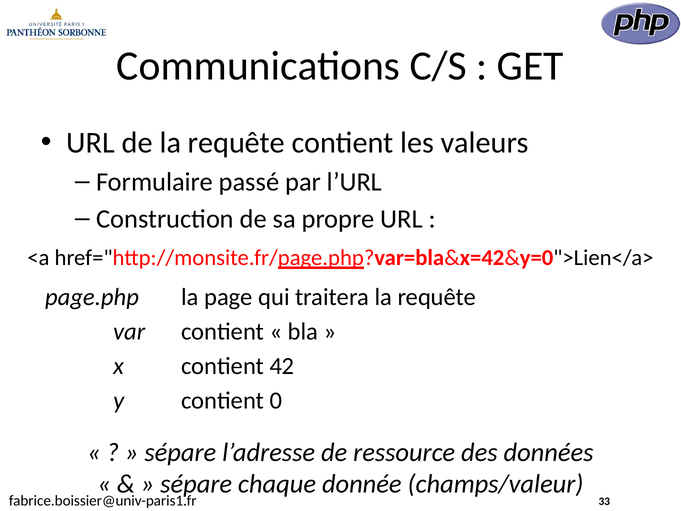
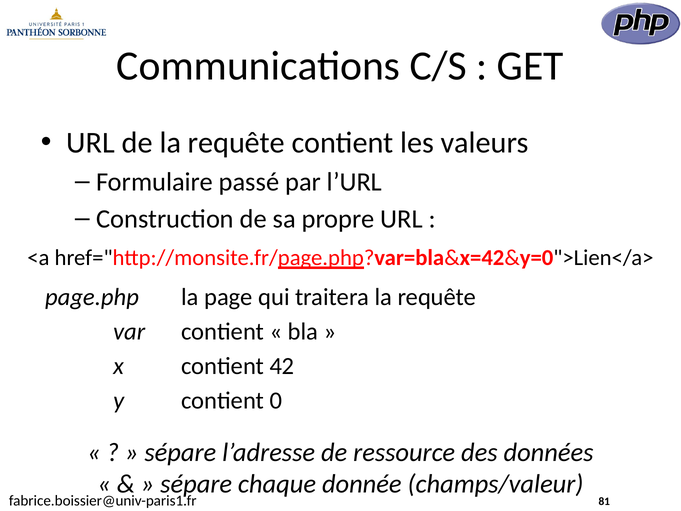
33: 33 -> 81 (604, 501)
